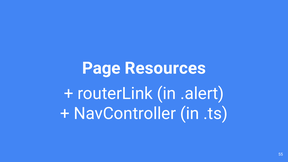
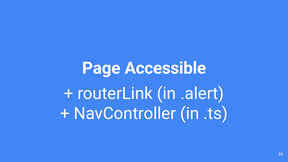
Resources: Resources -> Accessible (165, 68)
